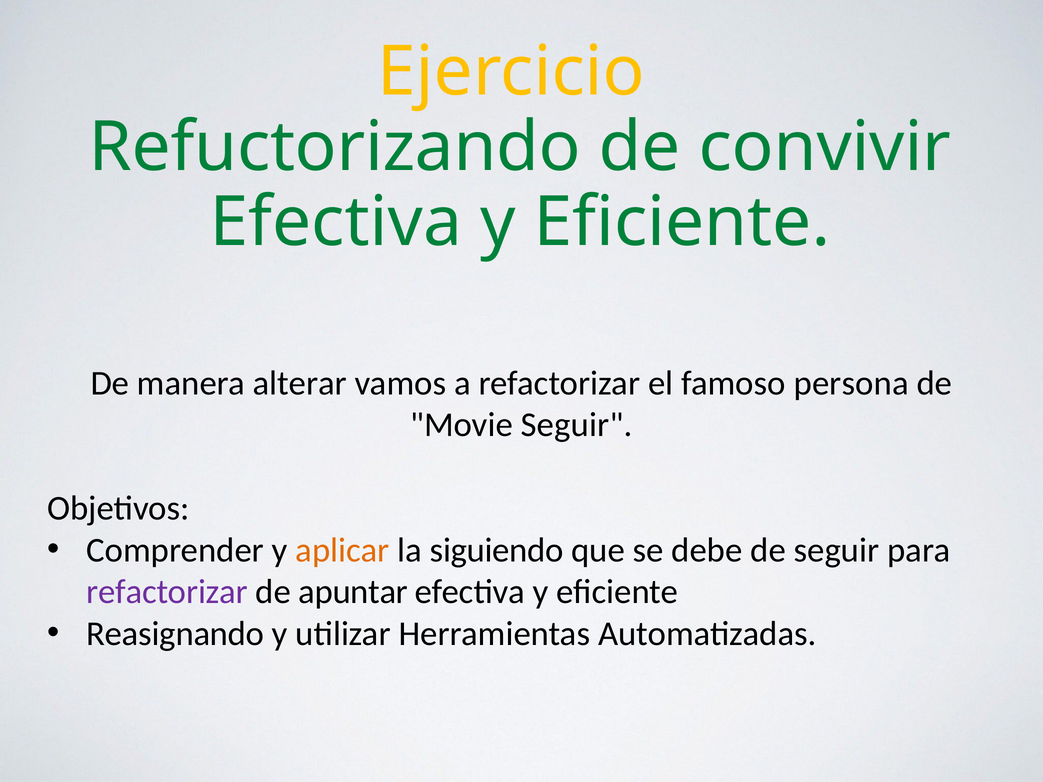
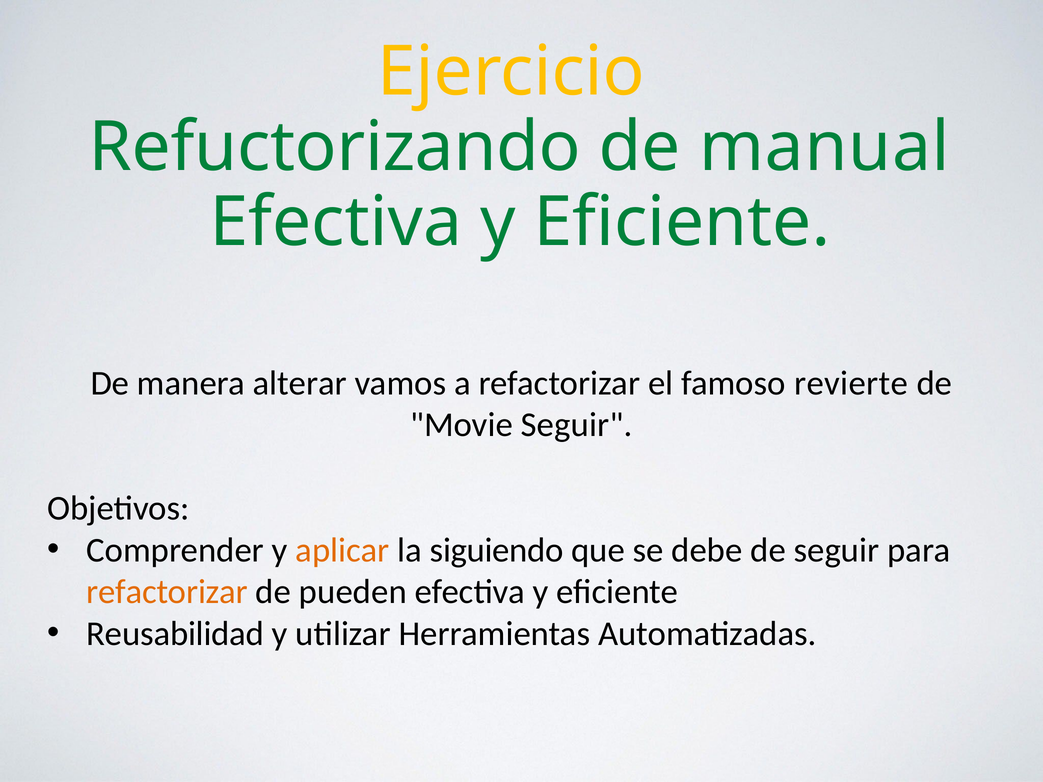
convivir: convivir -> manual (824, 147)
persona: persona -> revierte (851, 383)
refactorizar colour: purple -> orange (167, 592)
apuntar: apuntar -> pueden (353, 592)
Reasignando: Reasignando -> Reusabilidad (175, 634)
